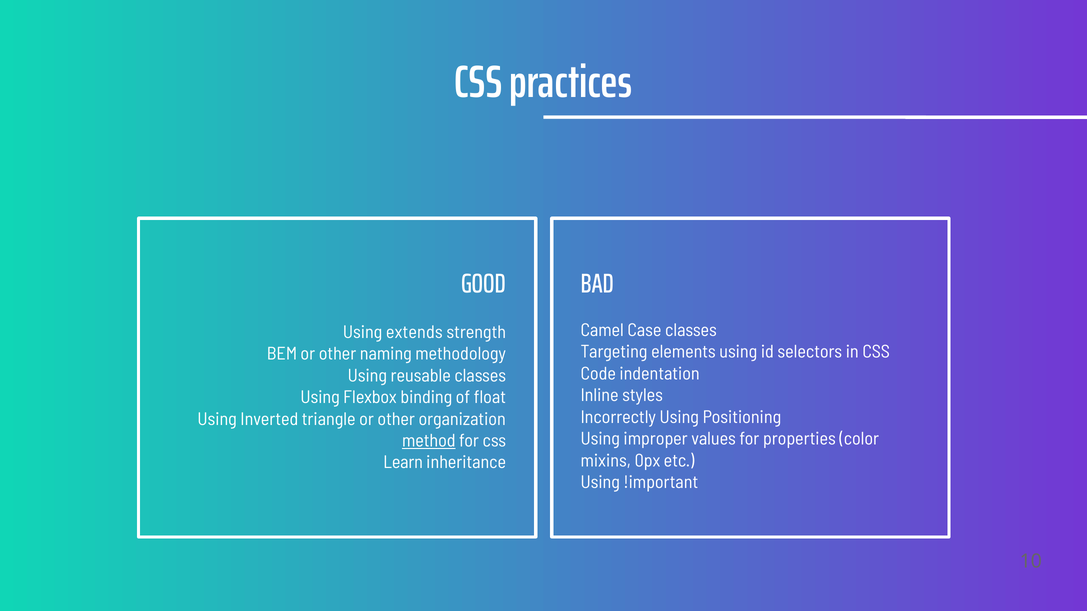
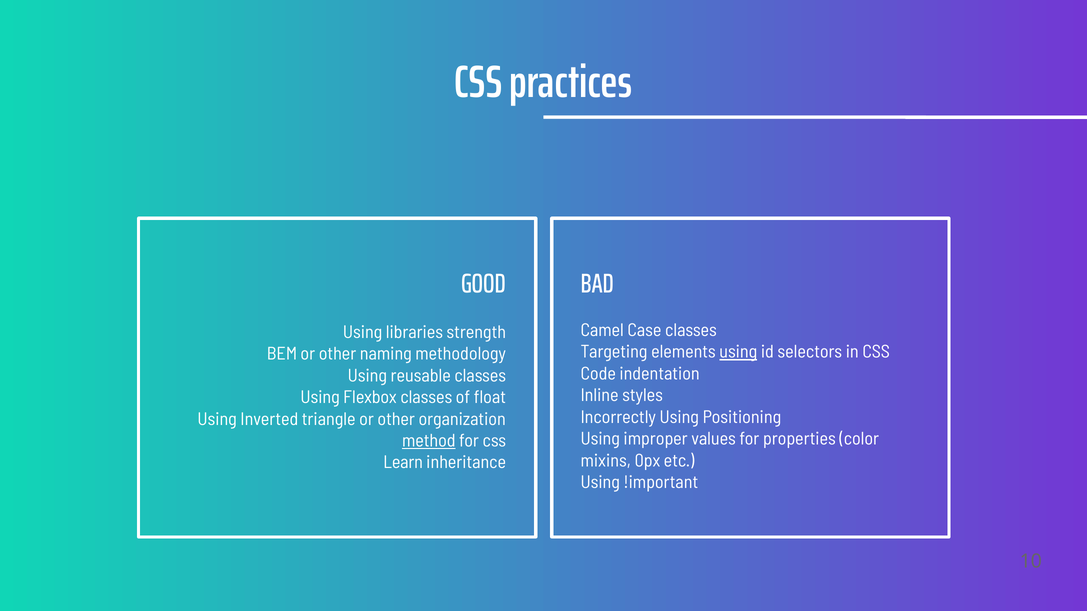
extends: extends -> libraries (414, 332)
using underline: none -> present (738, 352)
Flexbox binding: binding -> classes (426, 398)
